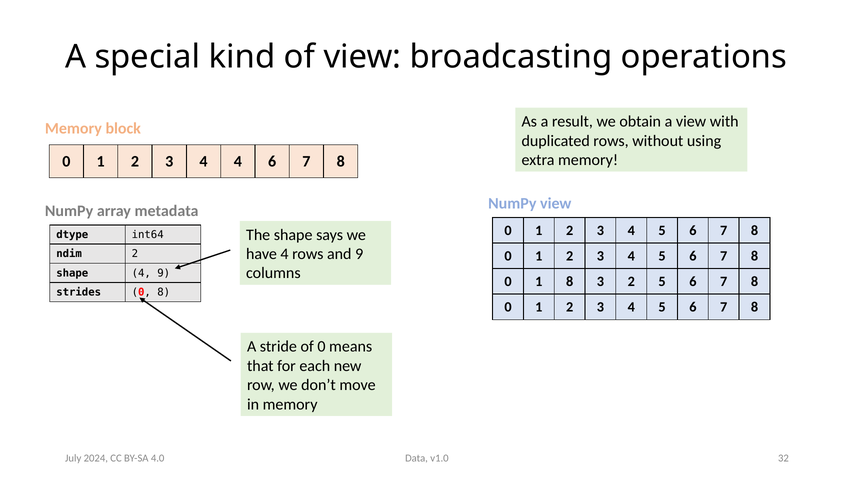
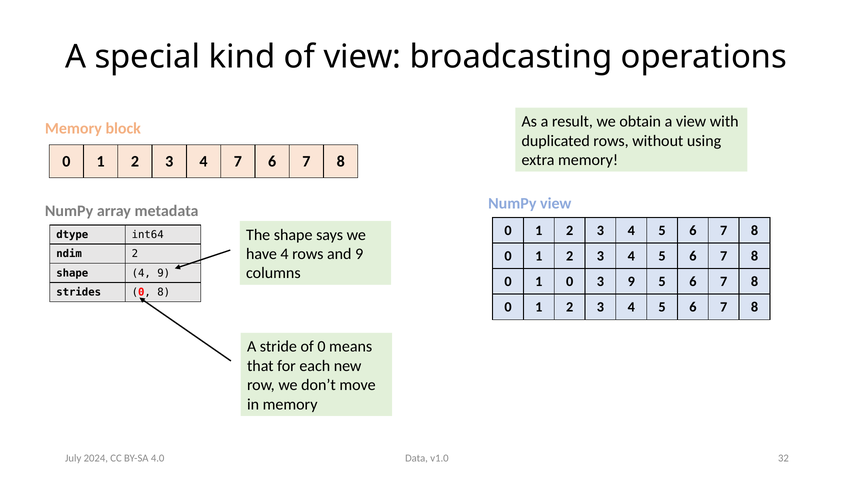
4 4: 4 -> 7 (238, 162)
1 8: 8 -> 0 (570, 282)
3 2: 2 -> 9 (631, 282)
